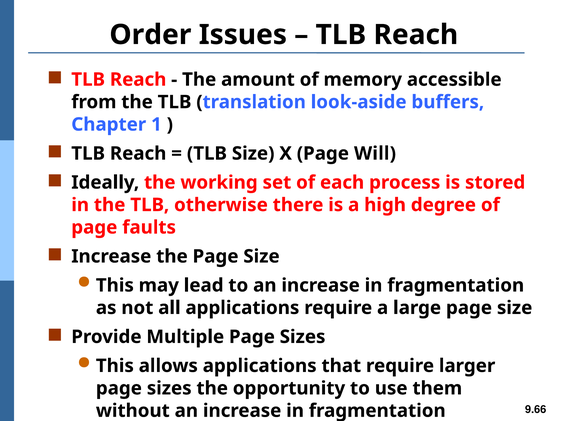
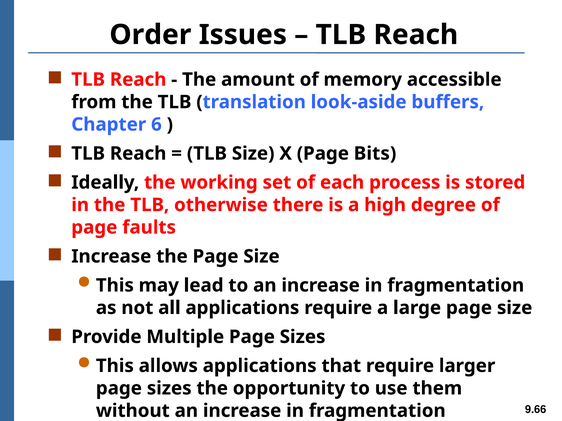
1: 1 -> 6 (156, 125)
Will: Will -> Bits (375, 154)
